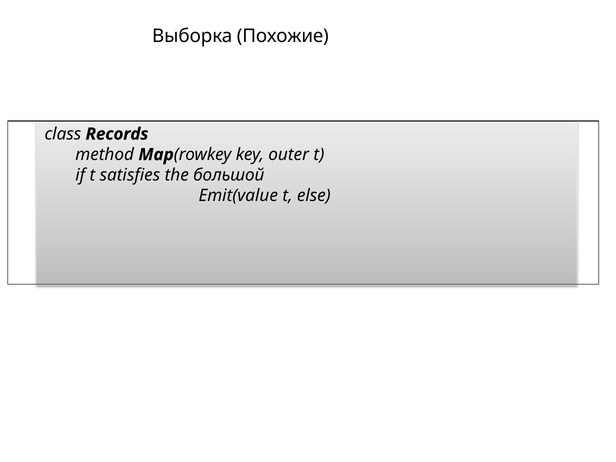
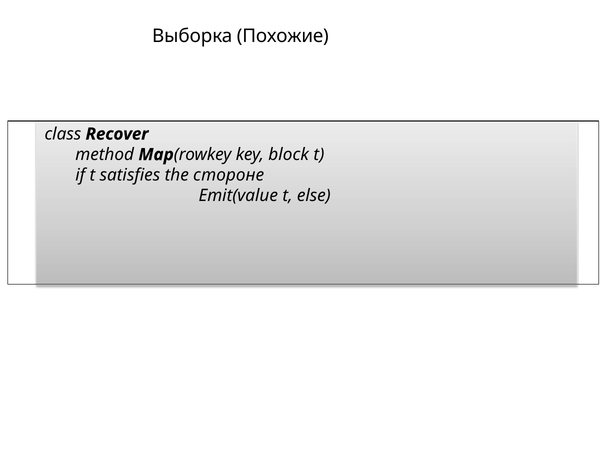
Records: Records -> Recover (117, 134)
outer: outer -> block (289, 155)
большой: большой -> стороне (229, 175)
